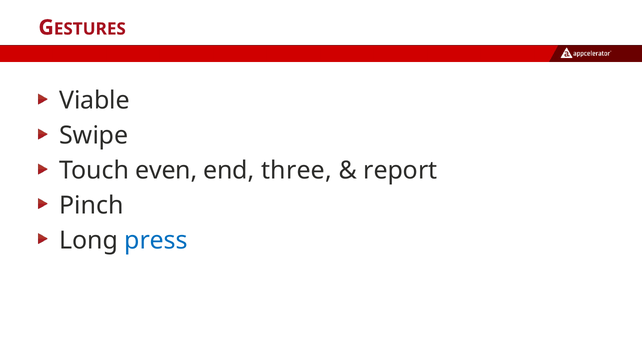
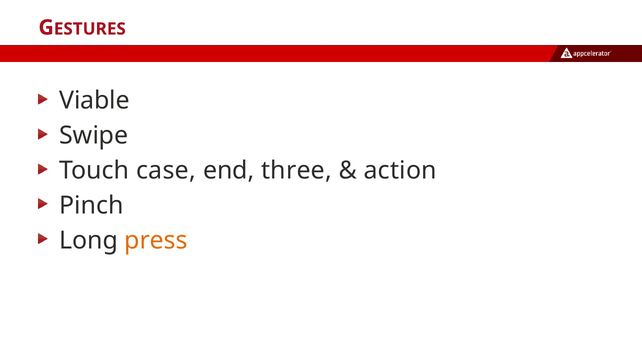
even: even -> case (166, 171)
report: report -> action (400, 171)
press colour: blue -> orange (156, 241)
